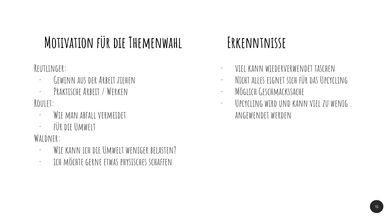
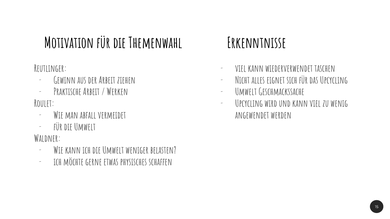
Möglich: Möglich -> Umwelt (246, 92)
